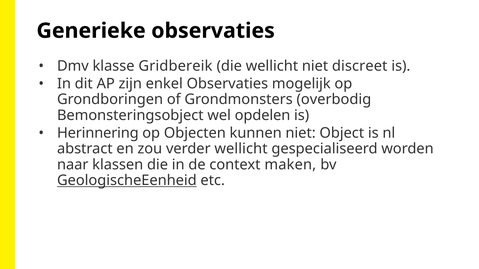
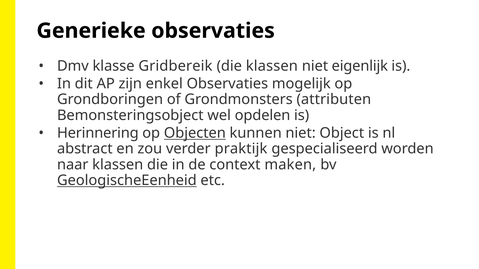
die wellicht: wellicht -> klassen (272, 66)
discreet: discreet -> eigenlijk (360, 66)
overbodig: overbodig -> attributen (334, 100)
Objecten underline: none -> present (195, 133)
verder wellicht: wellicht -> praktijk (241, 149)
